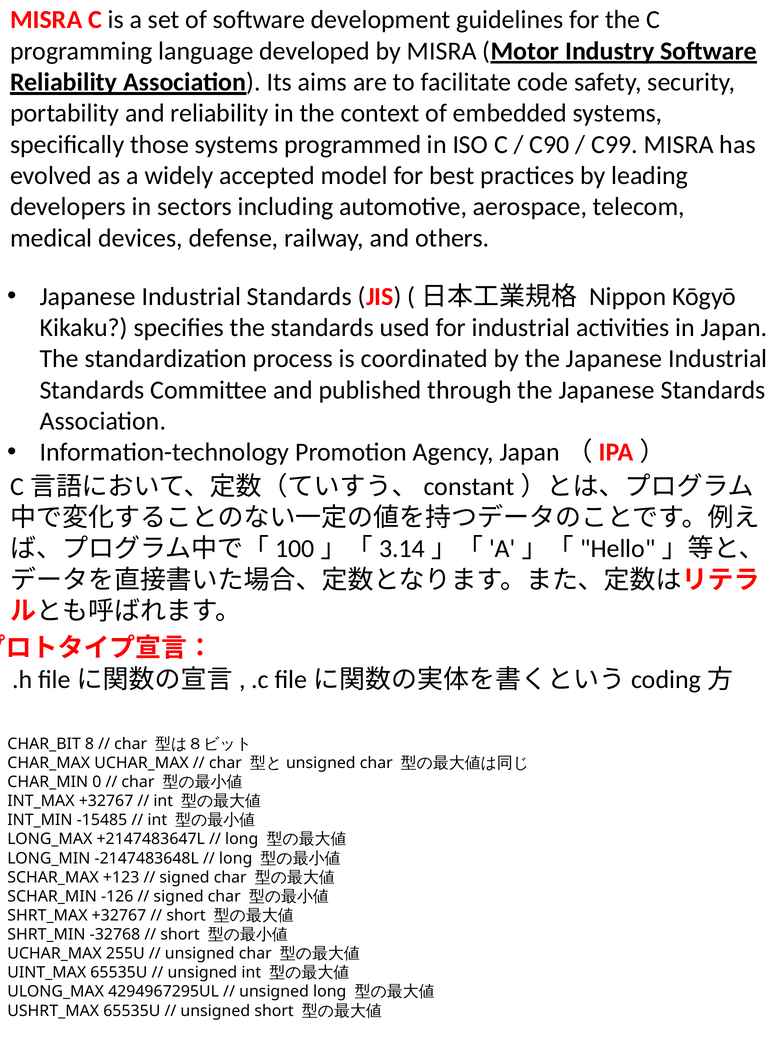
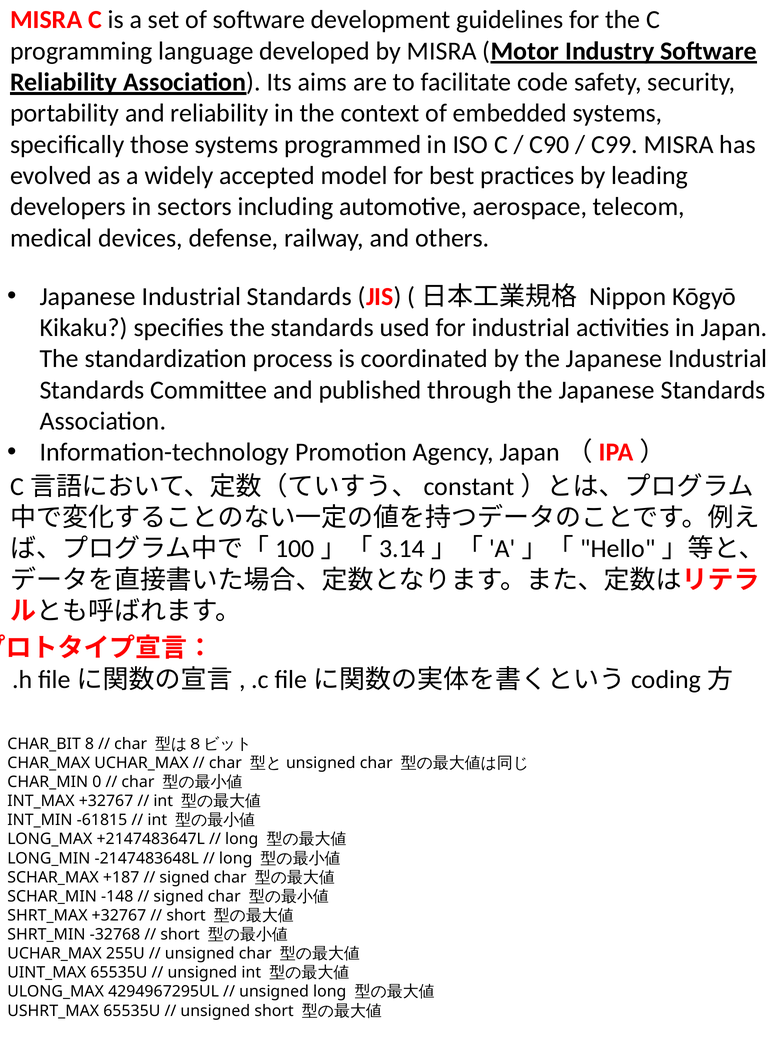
-15485: -15485 -> -61815 (102, 820)
+123: +123 -> +187 (121, 877)
-126: -126 -> -148 (117, 896)
